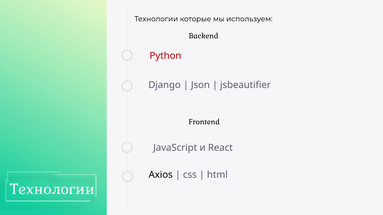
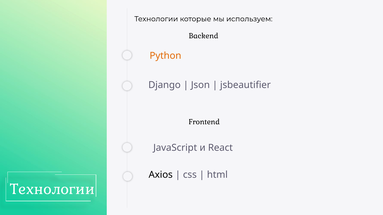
Python colour: red -> orange (165, 56)
